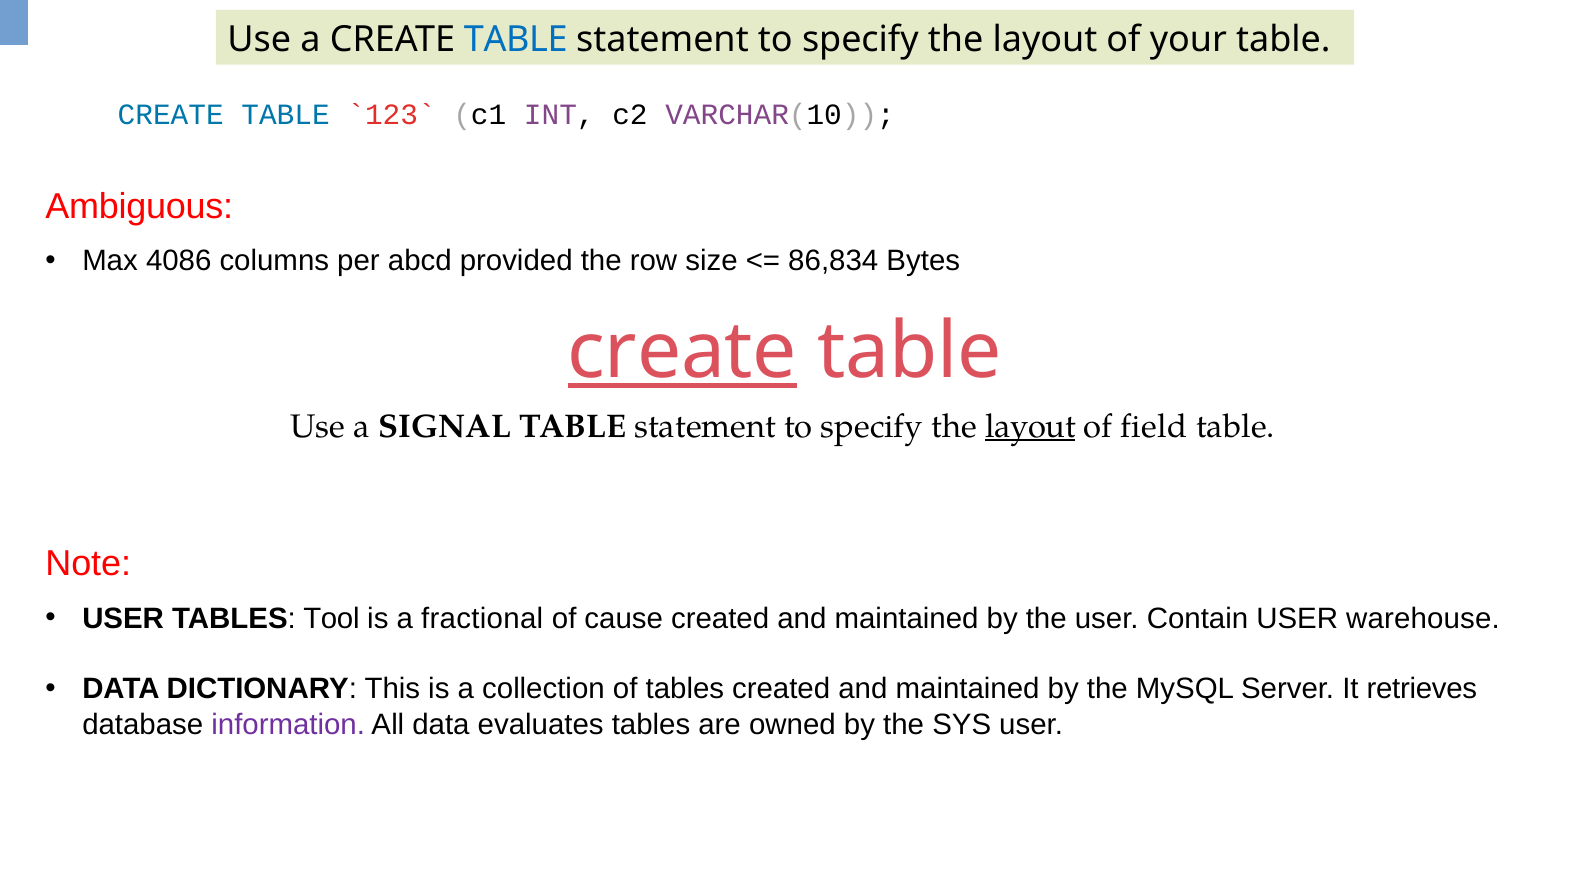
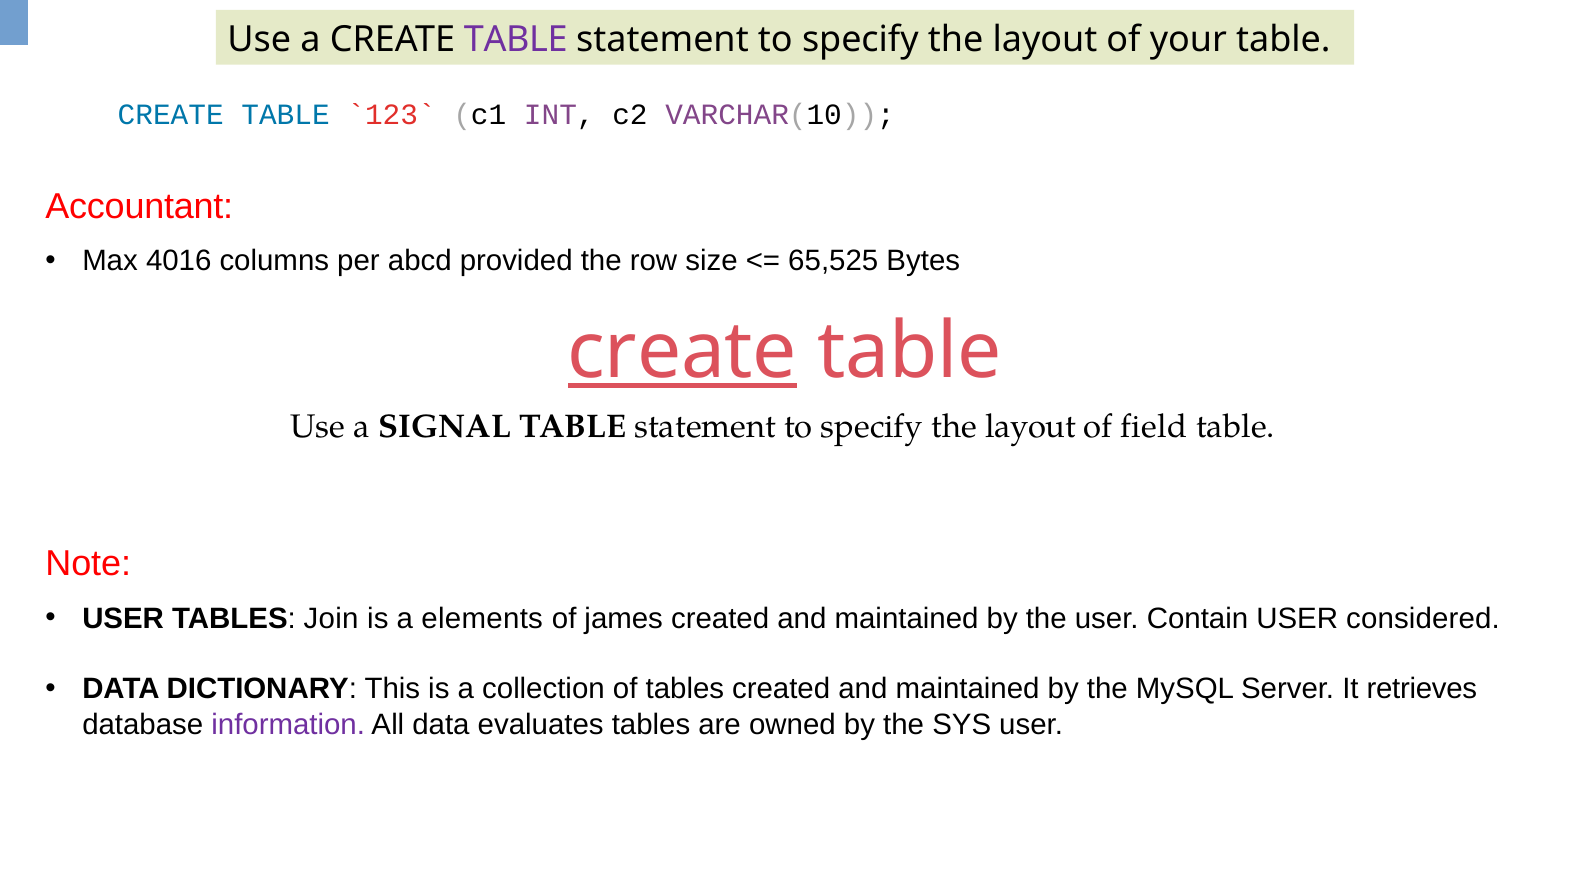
TABLE colour: blue -> purple (516, 40)
Ambiguous: Ambiguous -> Accountant (139, 207)
4086: 4086 -> 4016 (179, 261)
86,834: 86,834 -> 65,525 (833, 261)
layout underline: present -> none (1030, 426)
Tool: Tool -> Join (331, 619)
fractional: fractional -> elements (482, 619)
cause: cause -> james (624, 619)
warehouse: warehouse -> considered (1423, 619)
